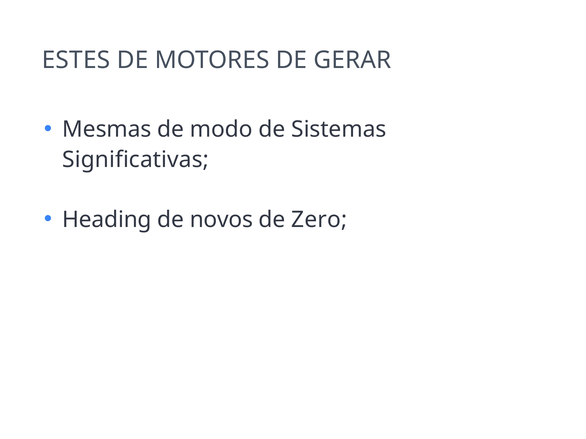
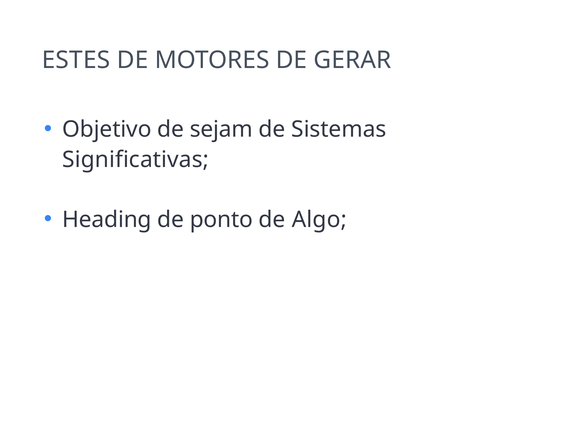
Mesmas: Mesmas -> Objetivo (107, 130)
modo: modo -> sejam (221, 130)
novos: novos -> ponto (221, 220)
Zero: Zero -> Algo (319, 220)
